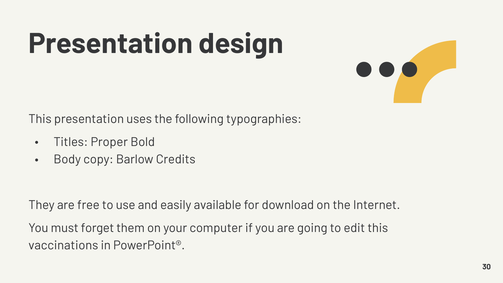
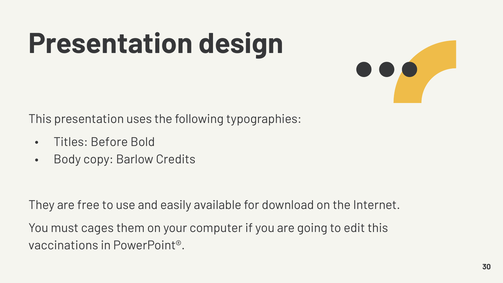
Proper: Proper -> Before (109, 142)
forget: forget -> cages (97, 228)
